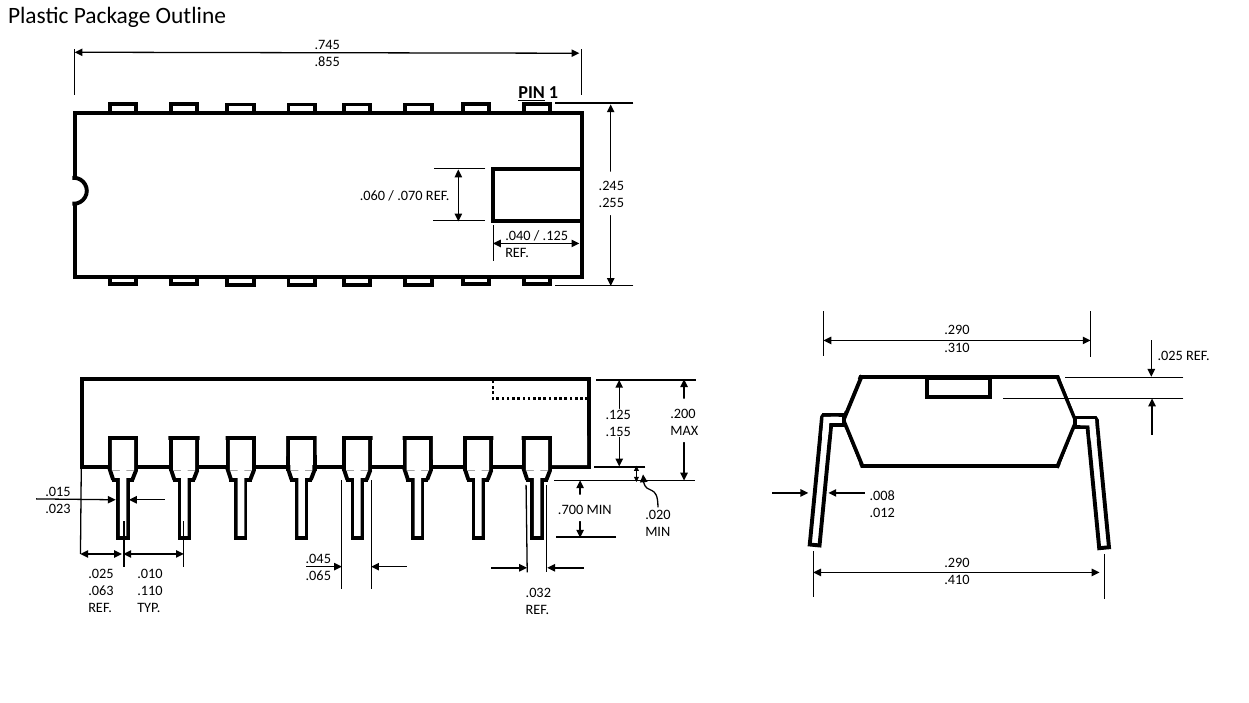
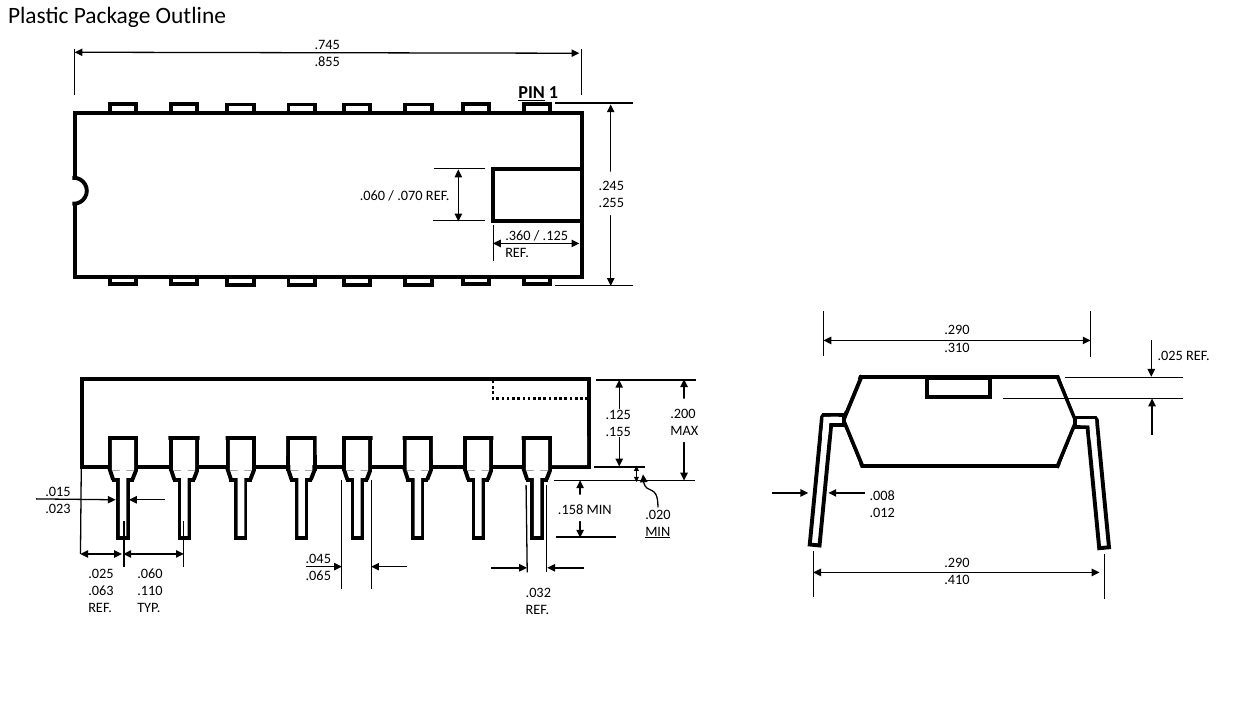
.040: .040 -> .360 (518, 236)
.700: .700 -> .158 (571, 510)
MIN underline: none -> present (658, 531)
.010: .010 -> .060 (150, 573)
